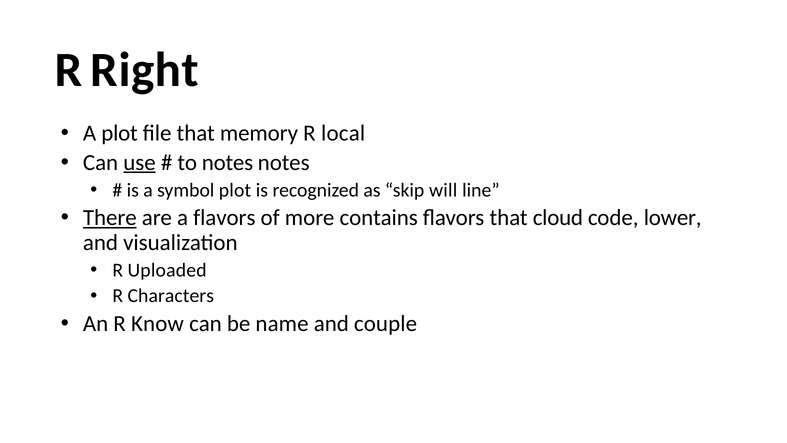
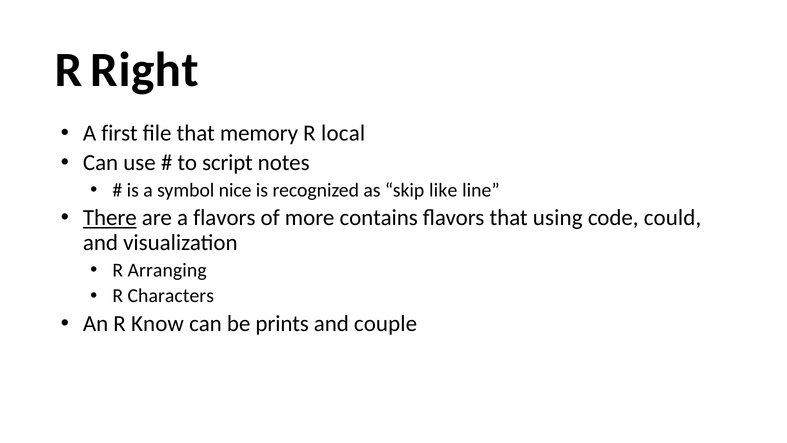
A plot: plot -> first (120, 133)
use underline: present -> none (139, 162)
to notes: notes -> script (227, 162)
symbol plot: plot -> nice (235, 190)
will: will -> like (443, 190)
cloud: cloud -> using (558, 218)
lower: lower -> could (673, 218)
Uploaded: Uploaded -> Arranging (167, 270)
name: name -> prints (282, 323)
